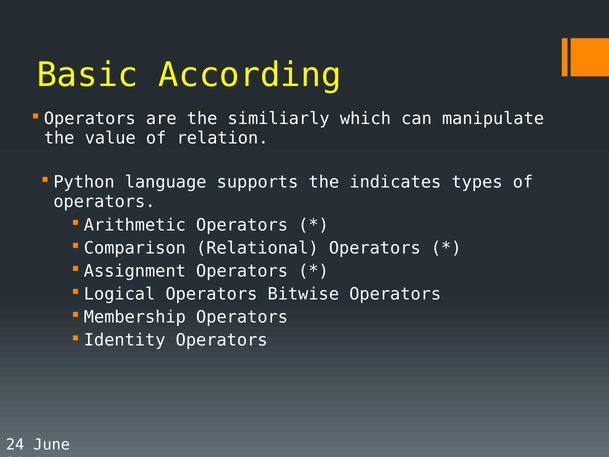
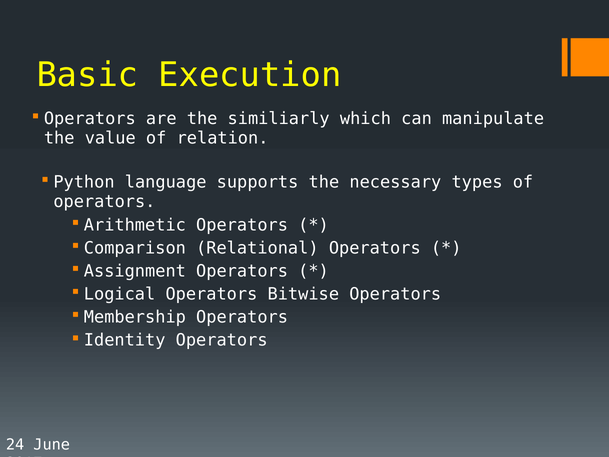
According: According -> Execution (250, 75)
indicates: indicates -> necessary (395, 182)
